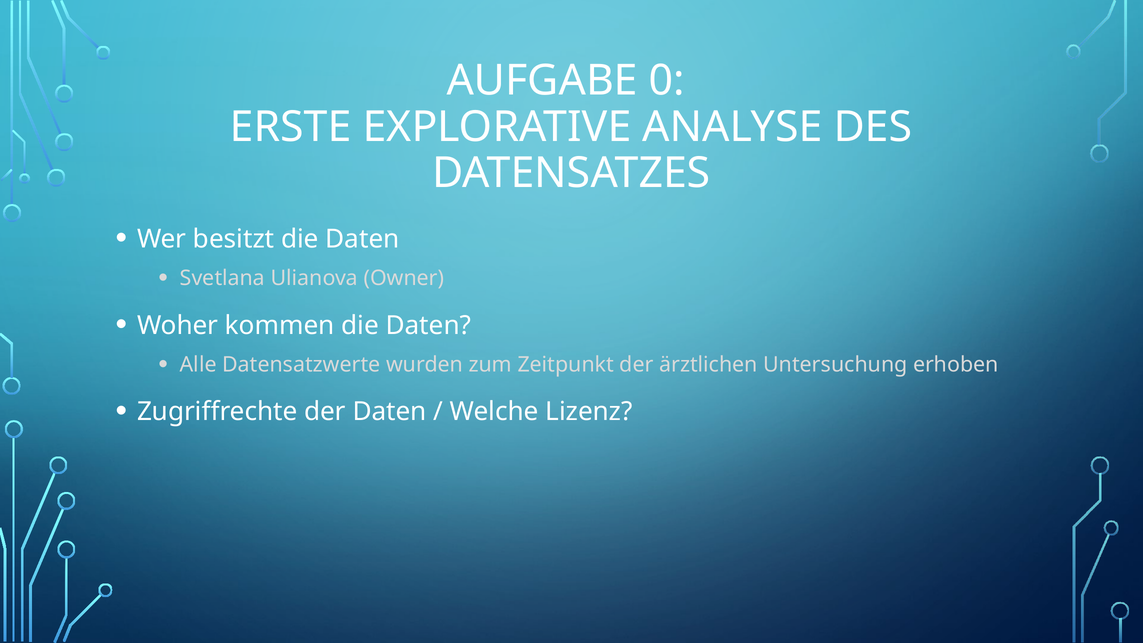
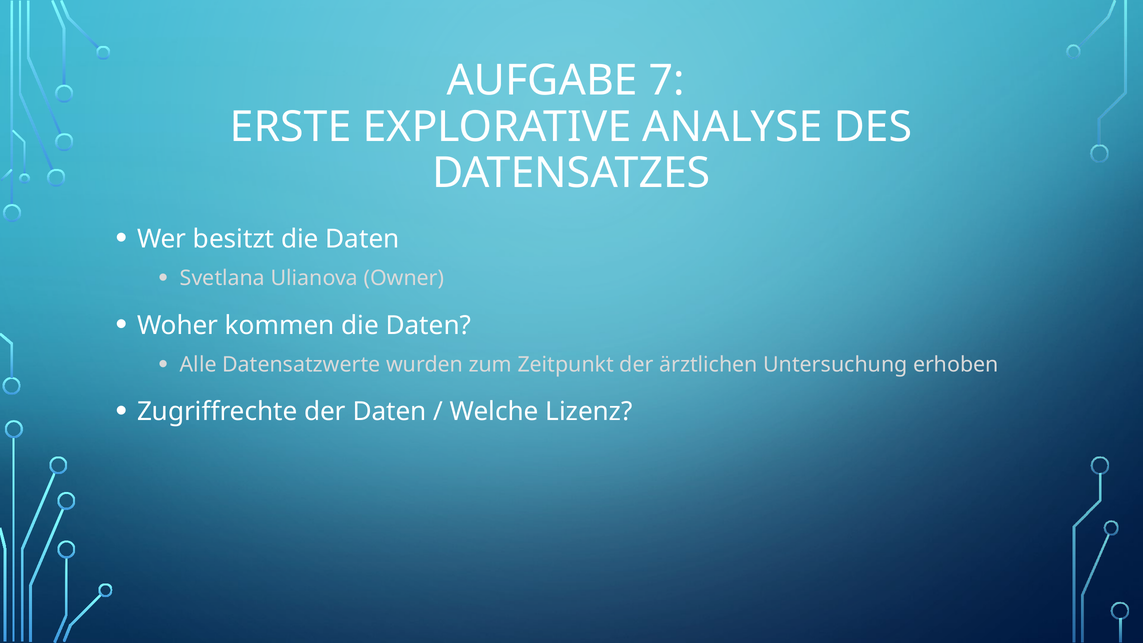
0: 0 -> 7 (667, 81)
